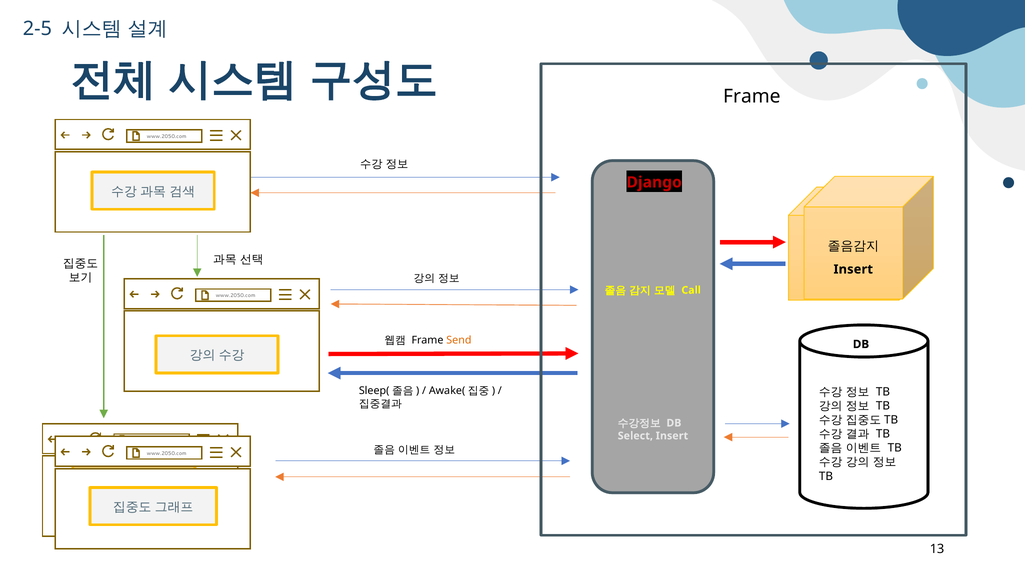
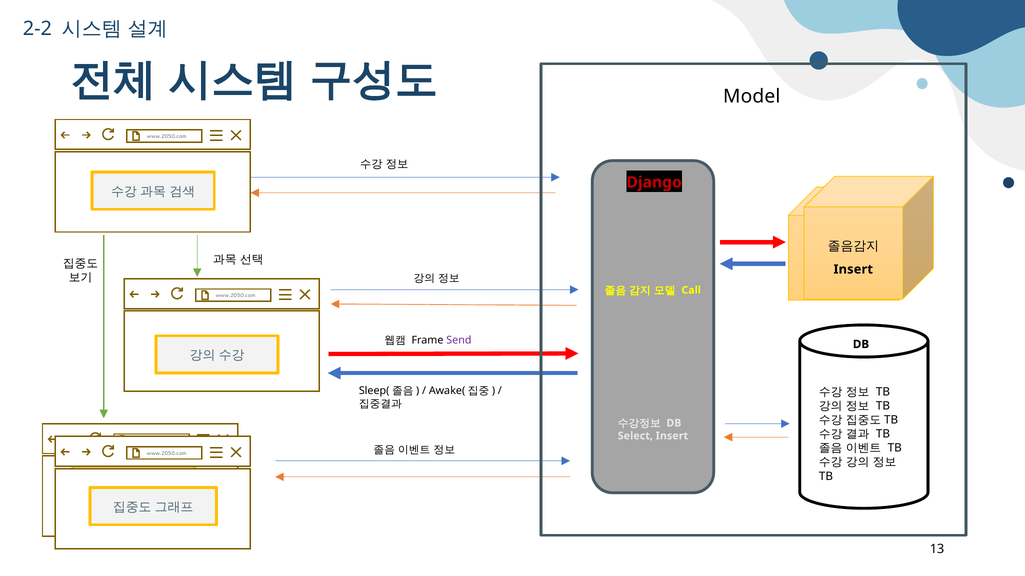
2-5: 2-5 -> 2-2 (37, 29)
Frame: Frame -> Model (752, 96)
Send colour: orange -> purple (459, 341)
